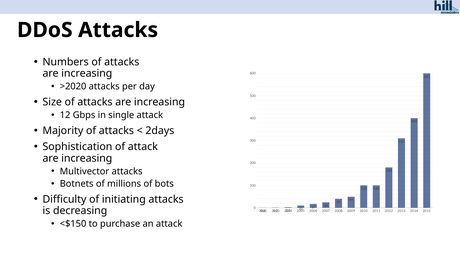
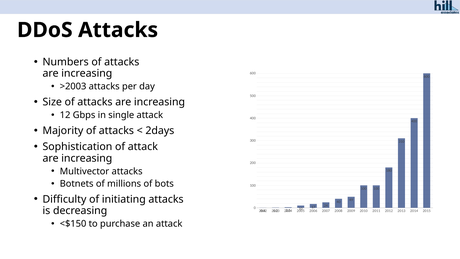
>2020: >2020 -> >2003 (73, 86)
